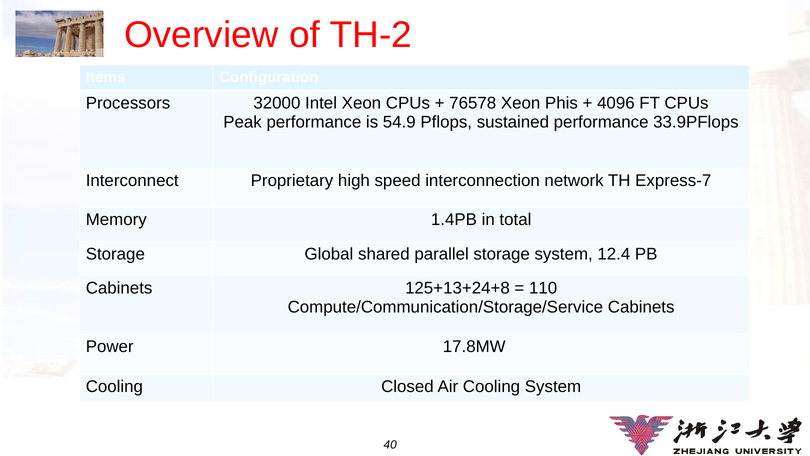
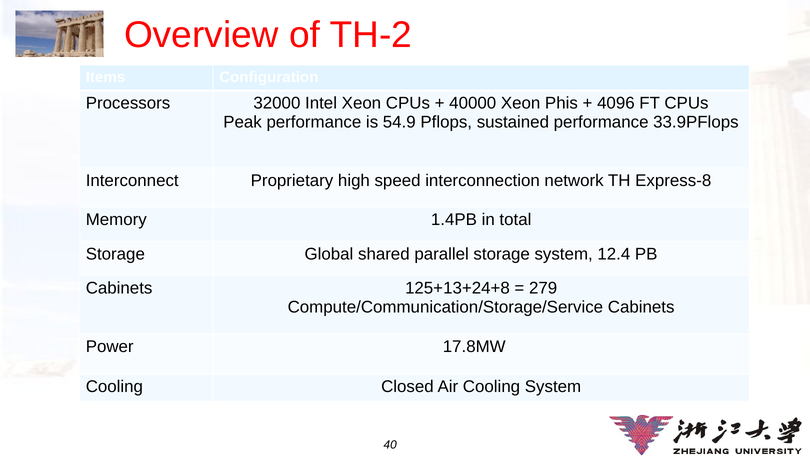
76578: 76578 -> 40000 (473, 103)
Express-7: Express-7 -> Express-8 (673, 180)
110: 110 -> 279 (543, 288)
